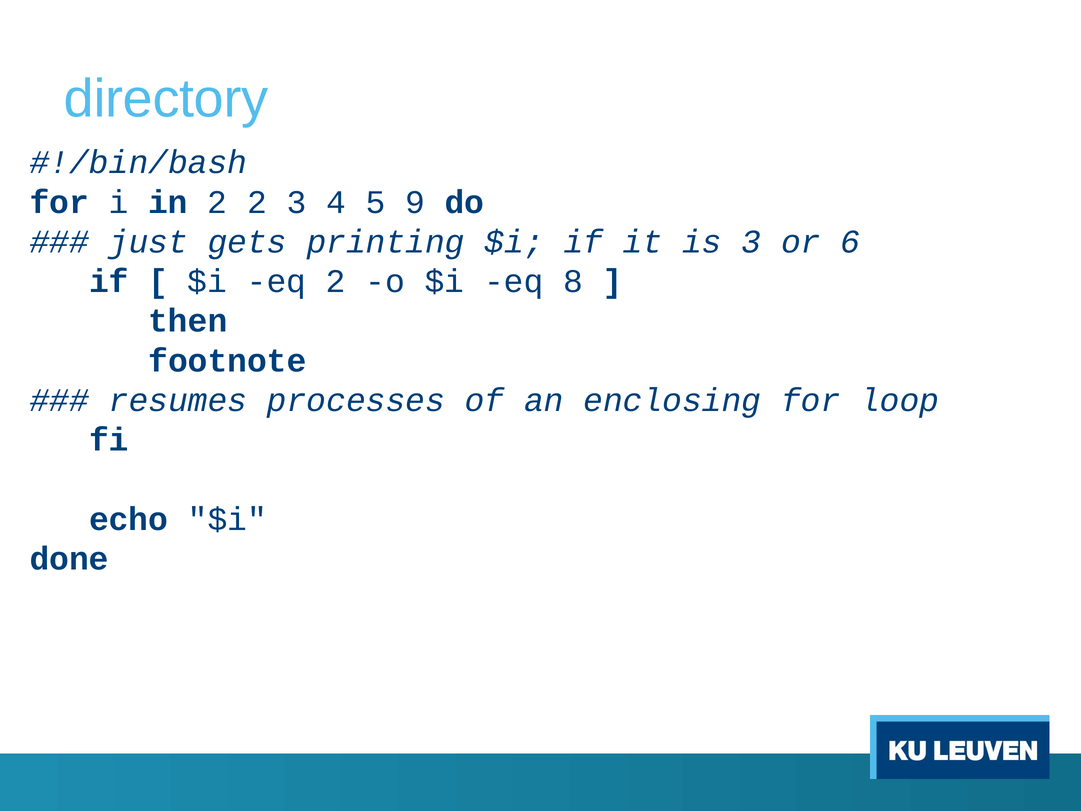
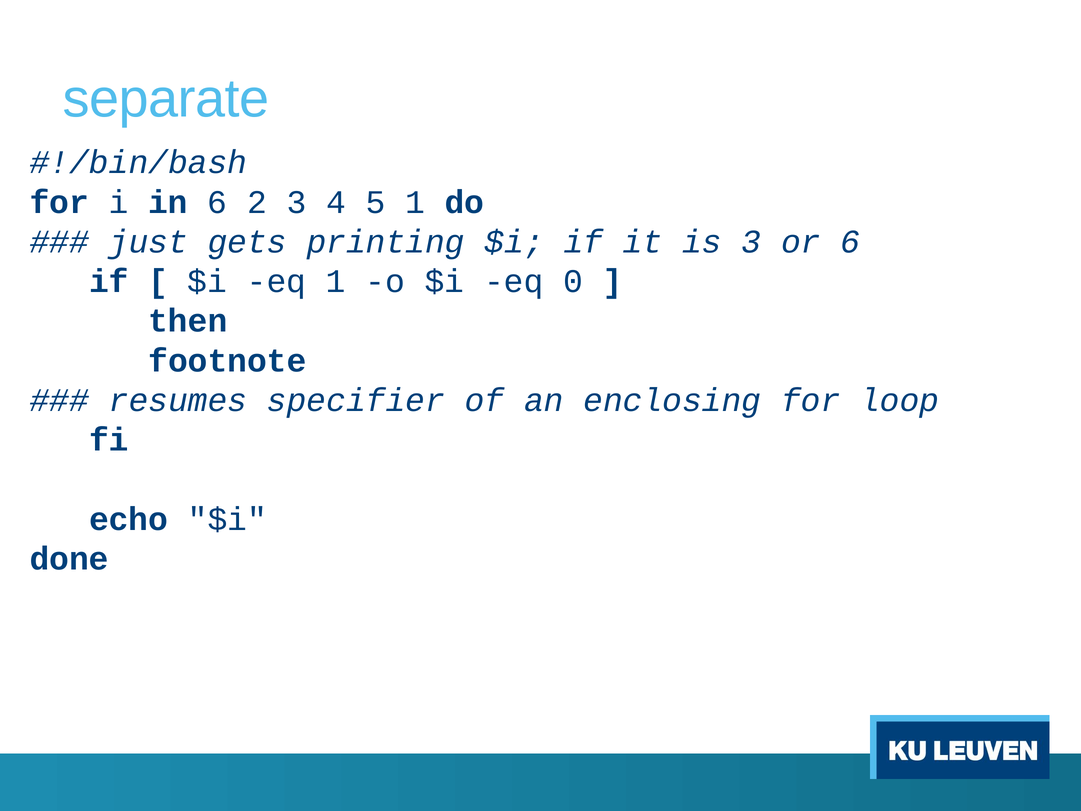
directory: directory -> separate (166, 99)
in 2: 2 -> 6 (217, 202)
5 9: 9 -> 1 (415, 202)
eq 2: 2 -> 1 (336, 281)
8: 8 -> 0 (573, 281)
processes: processes -> specifier (356, 400)
